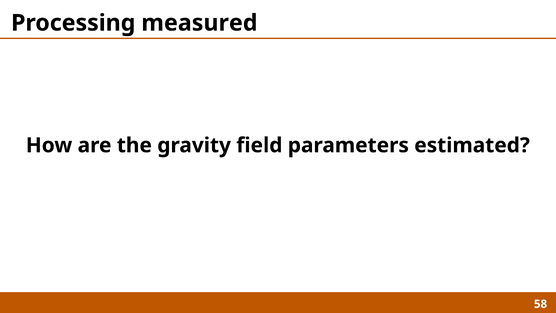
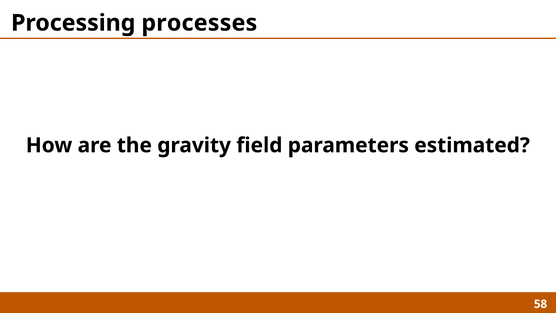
measured: measured -> processes (199, 23)
